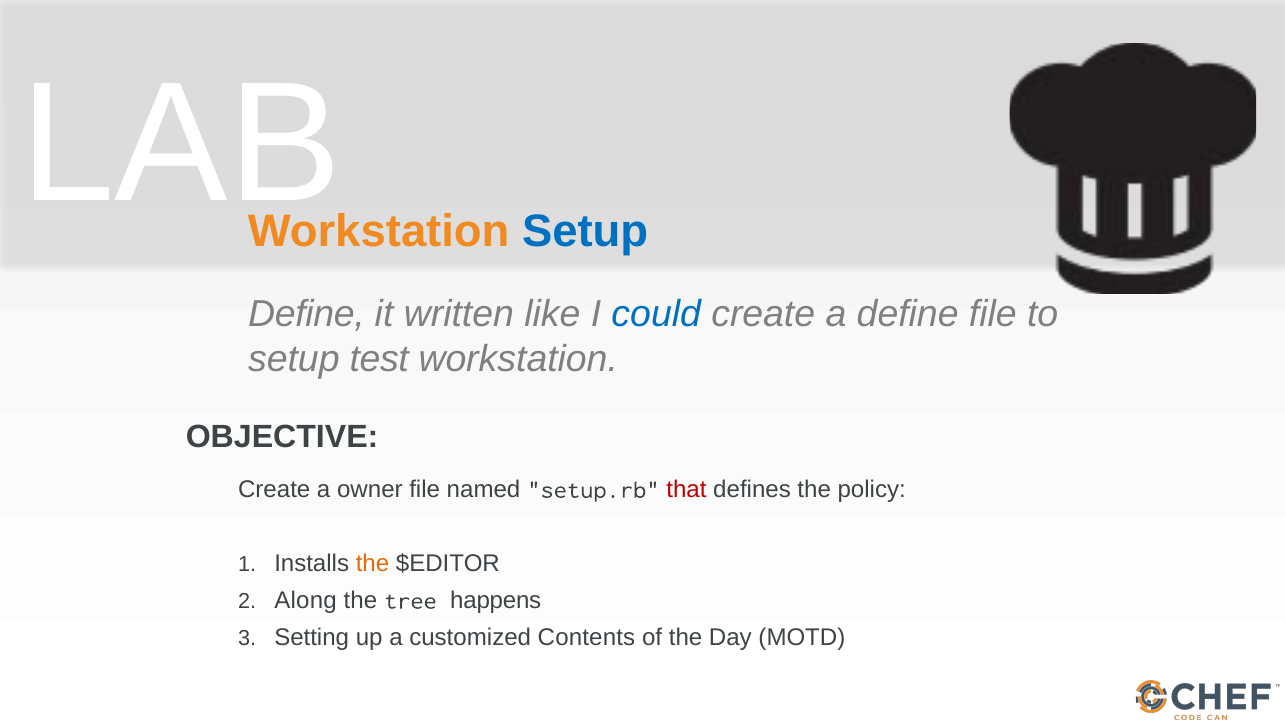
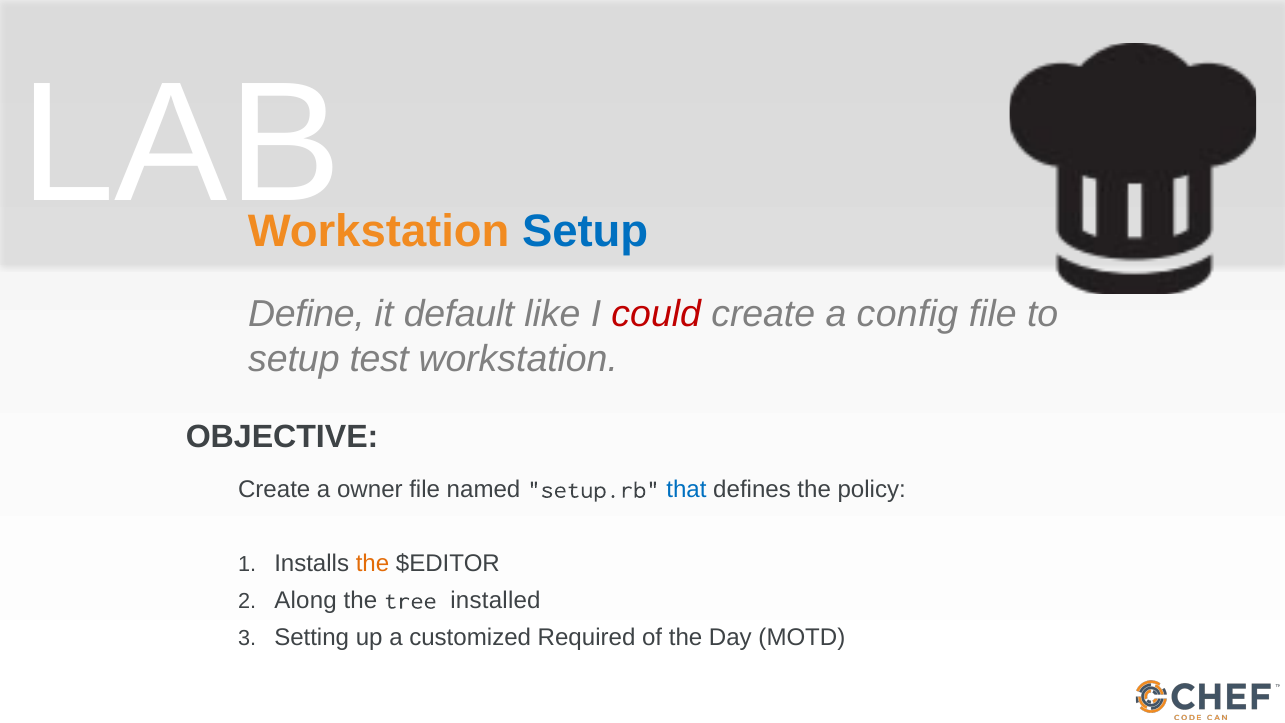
written: written -> default (459, 314)
could colour: blue -> red (656, 314)
a define: define -> config (907, 314)
that colour: red -> blue (686, 490)
happens: happens -> installed (495, 600)
Contents: Contents -> Required (587, 637)
